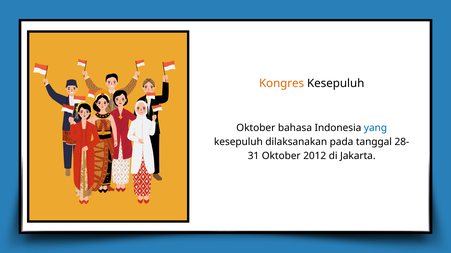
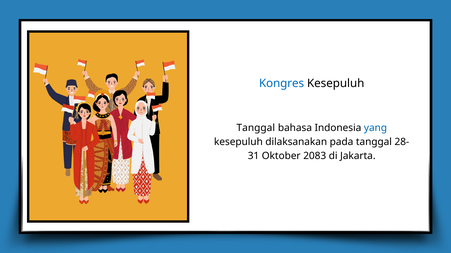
Kongres colour: orange -> blue (282, 84)
Oktober: Oktober -> Tanggal (256, 128)
2012: 2012 -> 2083 (315, 156)
